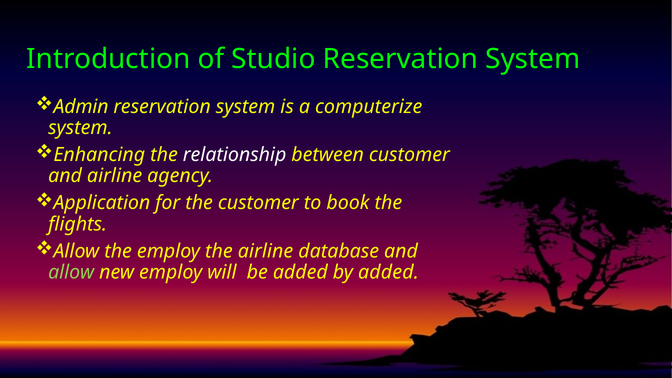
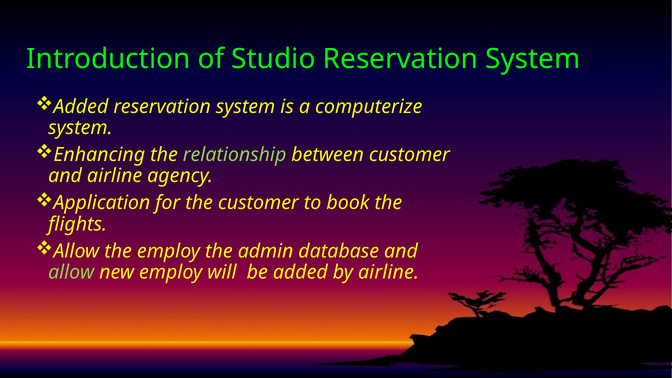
Admin: Admin -> Added (81, 107)
relationship colour: white -> light green (235, 155)
the airline: airline -> admin (266, 251)
by added: added -> airline (388, 272)
